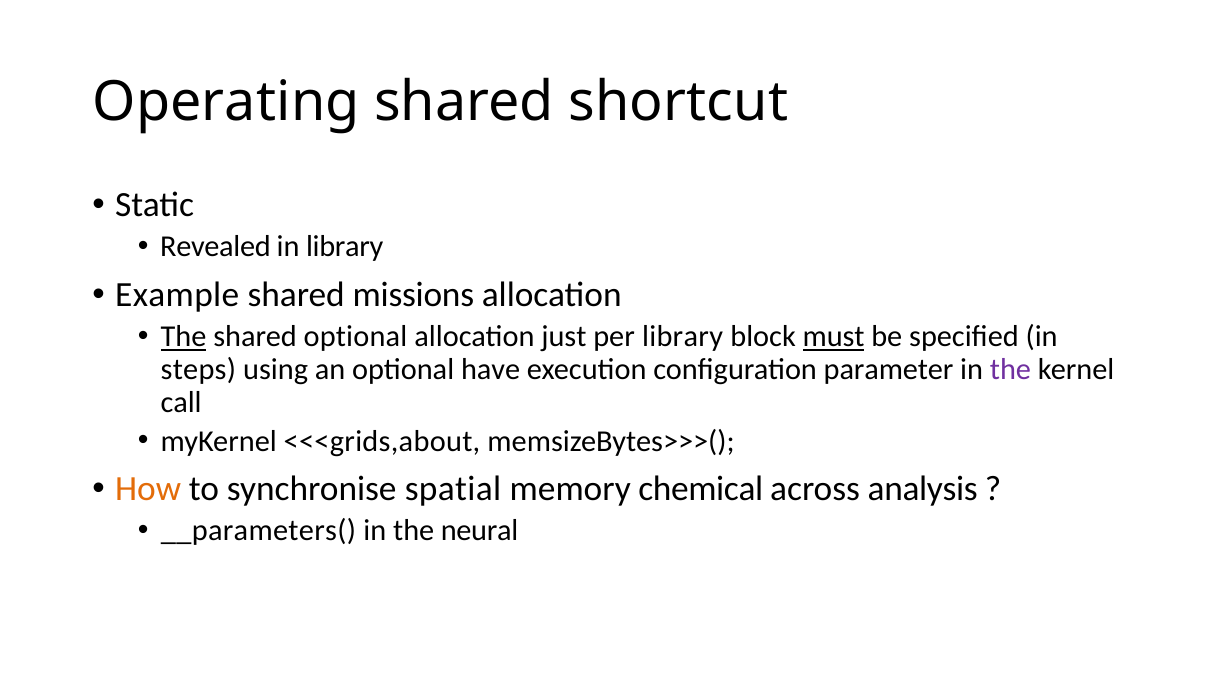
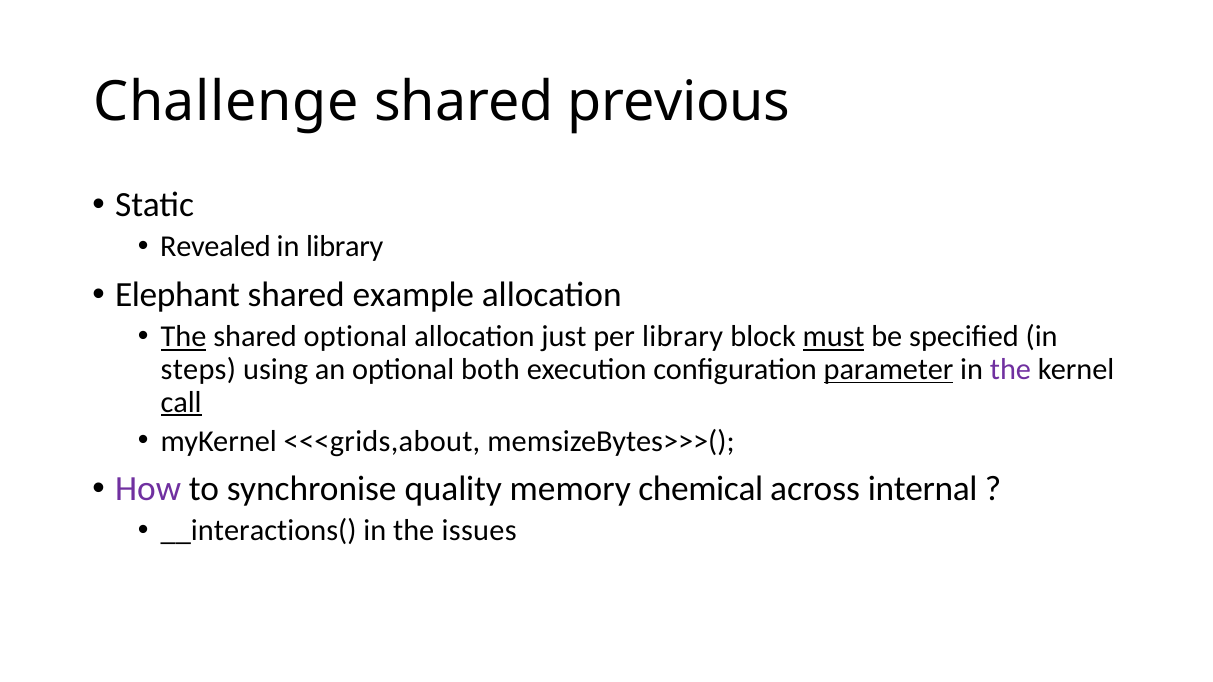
Operating: Operating -> Challenge (226, 102)
shortcut: shortcut -> previous (679, 102)
Example: Example -> Elephant (178, 295)
missions: missions -> example (413, 295)
have: have -> both (490, 370)
parameter underline: none -> present (889, 370)
call underline: none -> present (181, 402)
How colour: orange -> purple (148, 489)
spatial: spatial -> quality (453, 489)
analysis: analysis -> internal (923, 489)
__parameters(: __parameters( -> __interactions( (259, 531)
neural: neural -> issues (479, 531)
